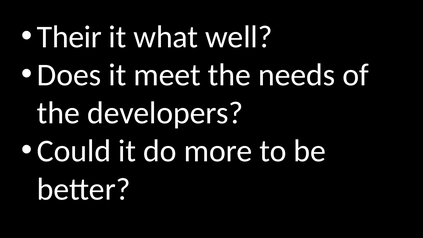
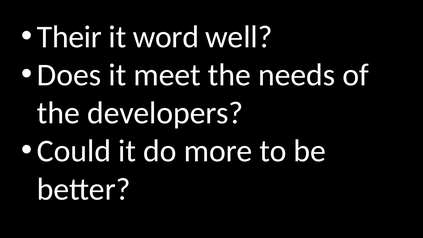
what: what -> word (166, 37)
